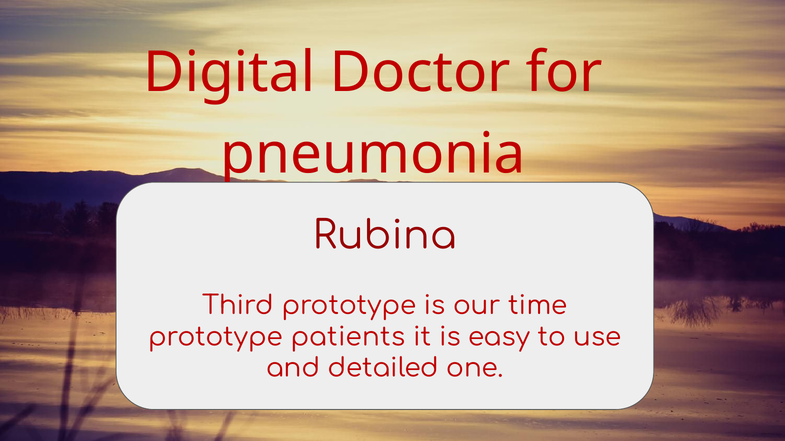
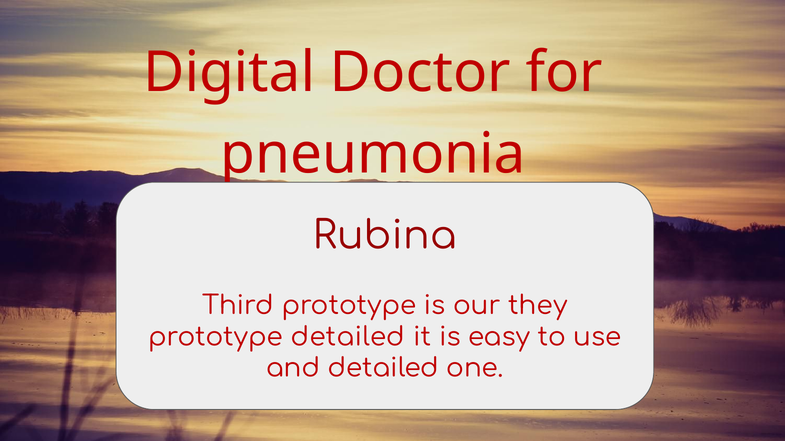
time: time -> they (538, 306)
prototype patients: patients -> detailed (348, 337)
